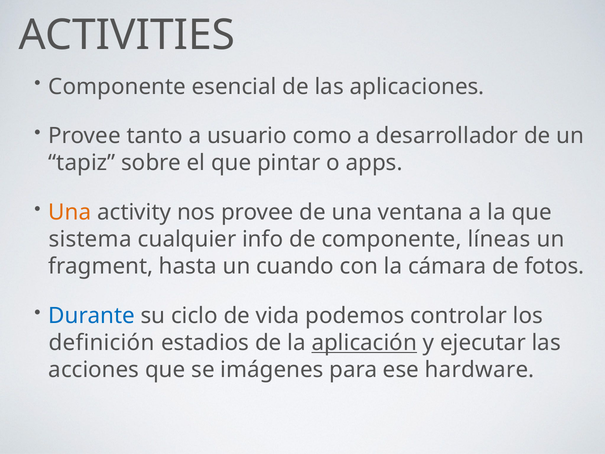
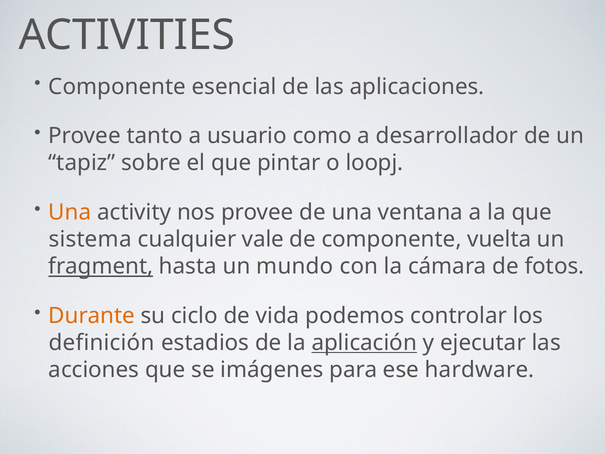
apps: apps -> loopj (374, 163)
info: info -> vale (263, 239)
líneas: líneas -> vuelta (499, 239)
fragment underline: none -> present (101, 266)
cuando: cuando -> mundo (295, 266)
Durante colour: blue -> orange (92, 316)
